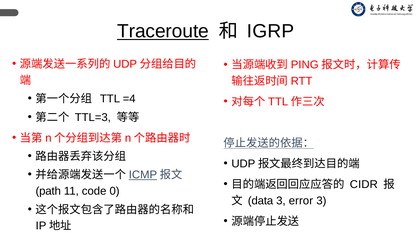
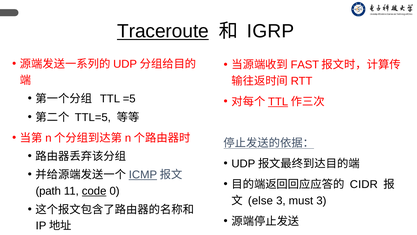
PING: PING -> FAST (305, 65)
=4: =4 -> =5 (129, 99)
TTL underline: none -> present (278, 102)
TTL=3: TTL=3 -> TTL=5 (93, 117)
code underline: none -> present (94, 191)
data: data -> else (260, 200)
error: error -> must (301, 200)
